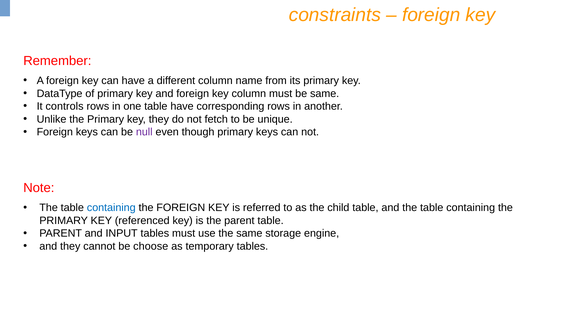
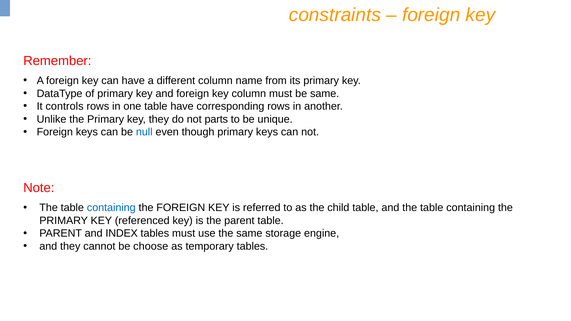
fetch: fetch -> parts (216, 119)
null colour: purple -> blue (144, 132)
INPUT: INPUT -> INDEX (122, 234)
